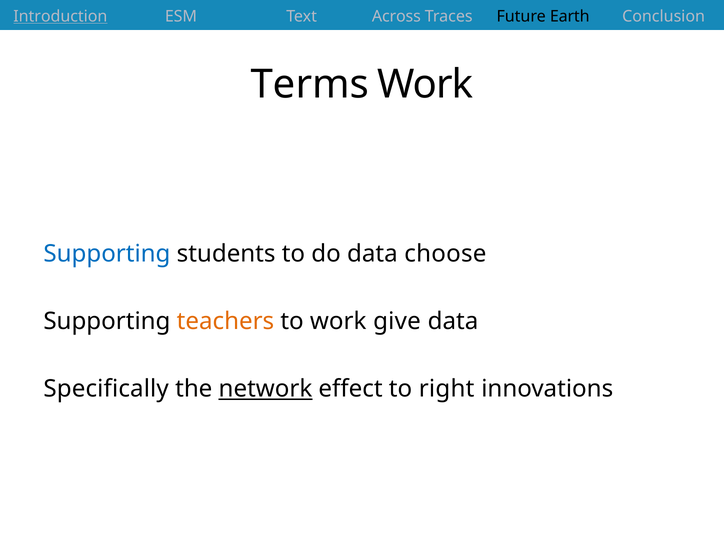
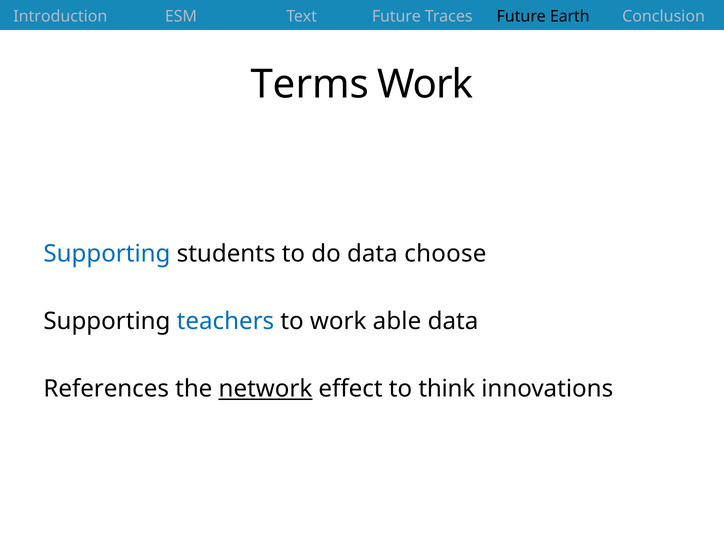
Introduction underline: present -> none (60, 16)
Text Across: Across -> Future (396, 16)
teachers colour: orange -> blue (225, 321)
give: give -> able (397, 321)
Specifically: Specifically -> References (106, 389)
right: right -> think (447, 389)
